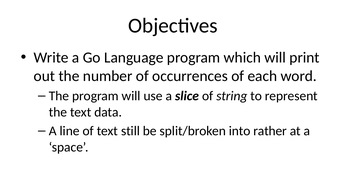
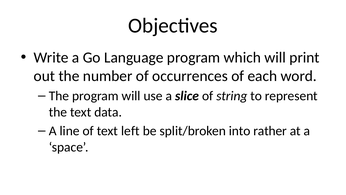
still: still -> left (130, 131)
